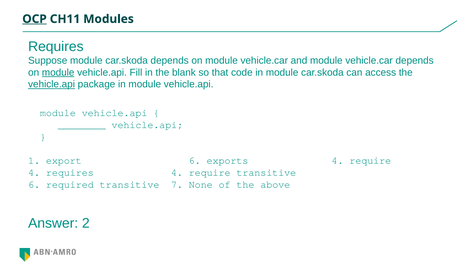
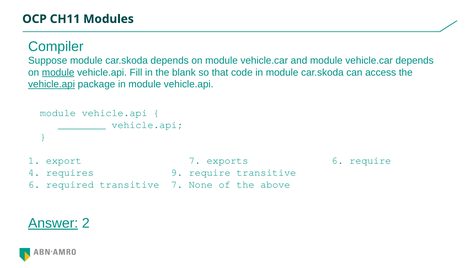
OCP underline: present -> none (35, 19)
Requires: Requires -> Compiler (56, 46)
export 6: 6 -> 7 (195, 160)
exports 4: 4 -> 6 (338, 160)
requires 4: 4 -> 9 (177, 172)
Answer underline: none -> present (53, 223)
